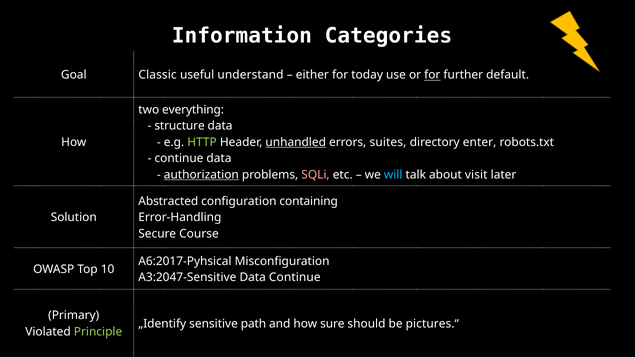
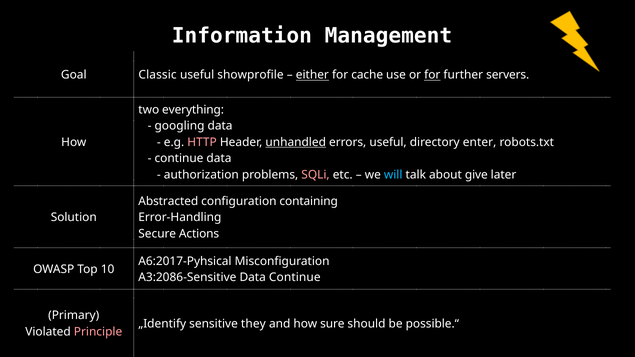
Categories: Categories -> Management (388, 36)
understand: understand -> showprofile (251, 75)
either underline: none -> present (312, 75)
today: today -> cache (367, 75)
default: default -> servers (508, 75)
structure: structure -> googling (180, 126)
HTTP colour: light green -> pink (202, 142)
errors suites: suites -> useful (388, 142)
authorization underline: present -> none (201, 175)
visit: visit -> give (476, 175)
Course: Course -> Actions (199, 234)
A3:2047-Sensitive: A3:2047-Sensitive -> A3:2086-Sensitive (187, 278)
path: path -> they (253, 324)
pictures.“: pictures.“ -> possible.“ (432, 324)
Principle colour: light green -> pink (98, 332)
